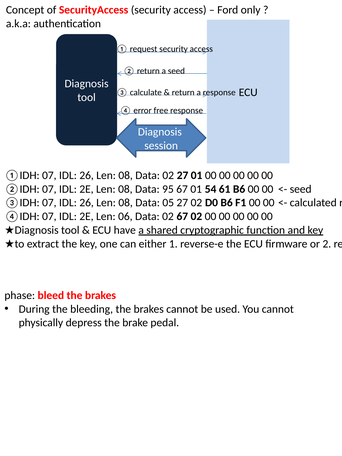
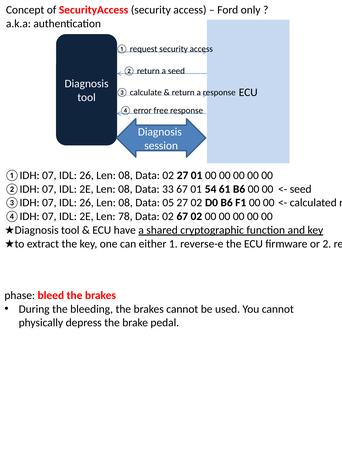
95: 95 -> 33 (168, 189)
06: 06 -> 78 (125, 216)
